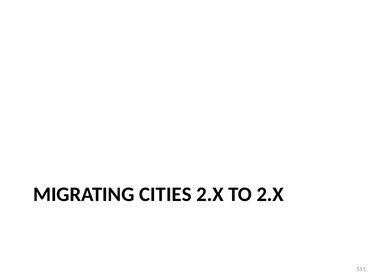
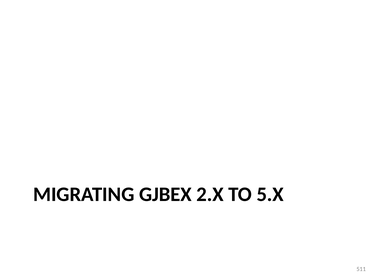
CITIES: CITIES -> GJBEX (165, 194)
TO 2.X: 2.X -> 5.X (270, 194)
